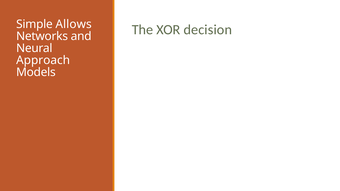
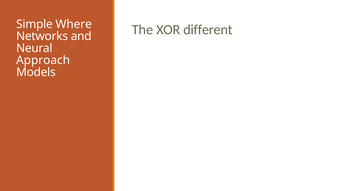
Allows: Allows -> Where (74, 24)
decision: decision -> different (208, 30)
